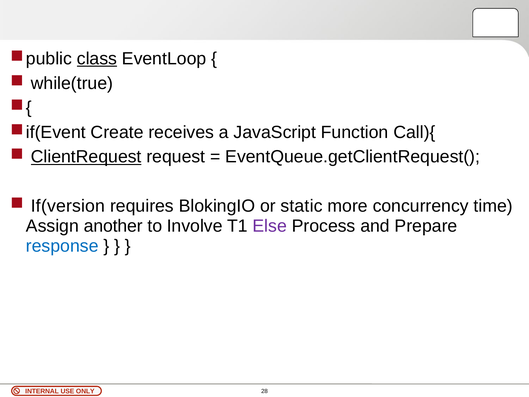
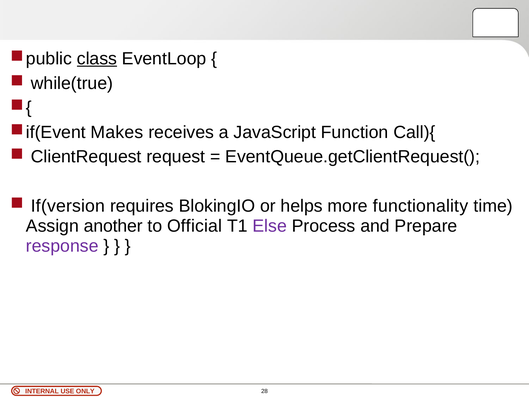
Create: Create -> Makes (117, 132)
ClientRequest underline: present -> none (86, 157)
static: static -> helps (302, 206)
concurrency: concurrency -> functionality (421, 206)
Involve: Involve -> Official (195, 226)
response colour: blue -> purple (62, 246)
